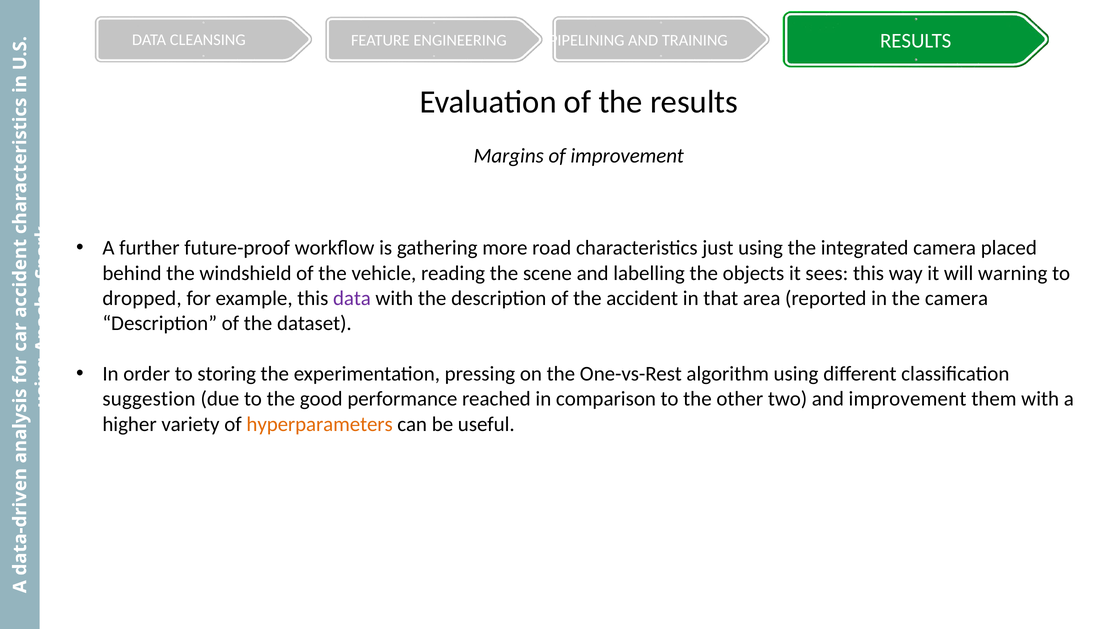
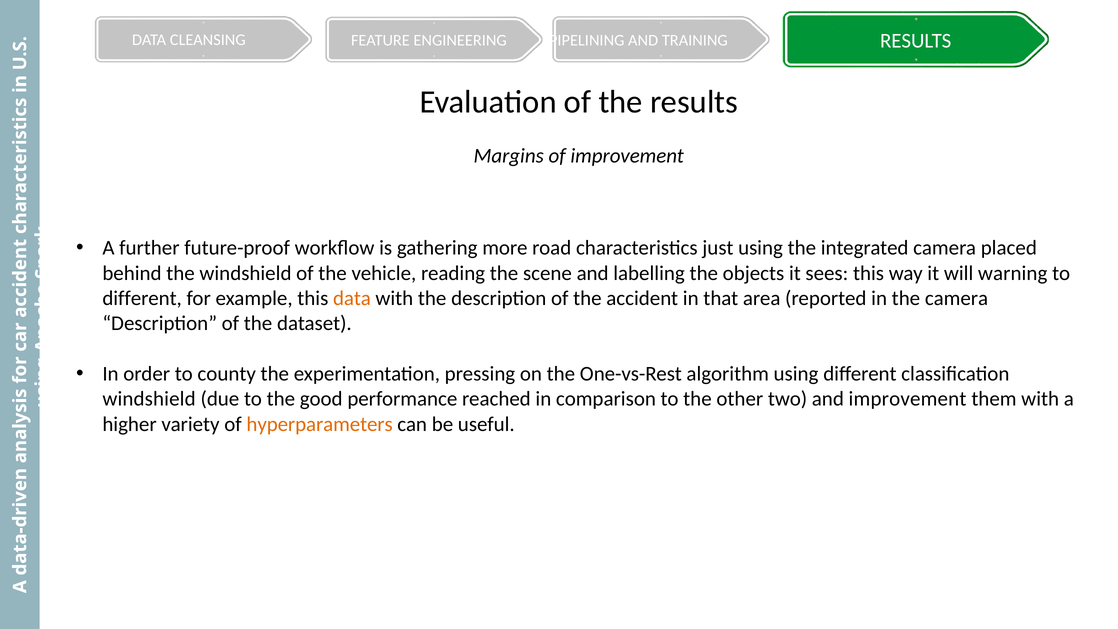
dropped: dropped -> different (142, 298)
data colour: purple -> orange (352, 298)
storing: storing -> county (227, 374)
suggestion: suggestion -> windshield (149, 399)
